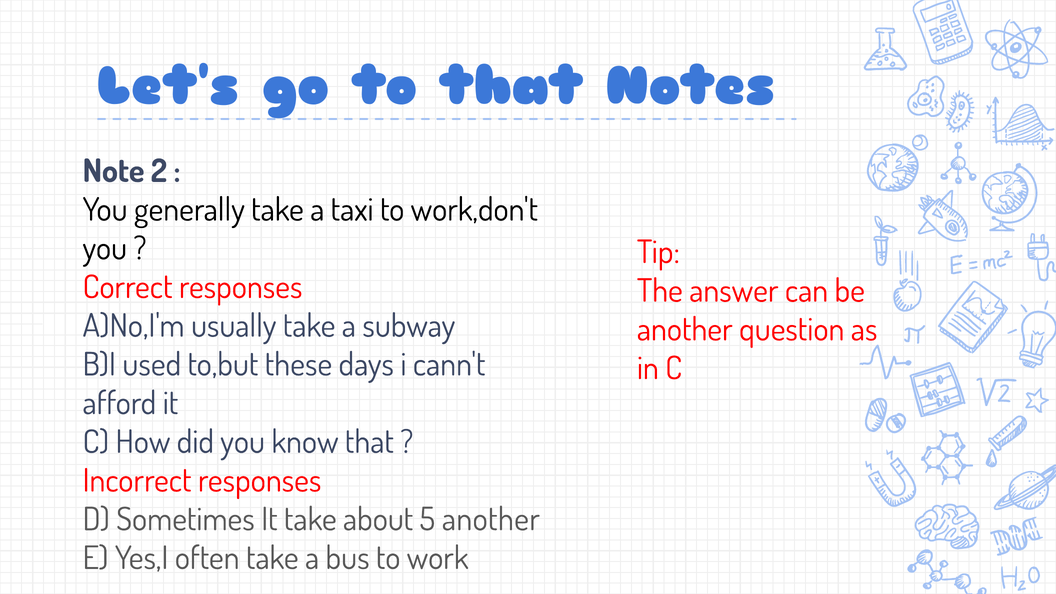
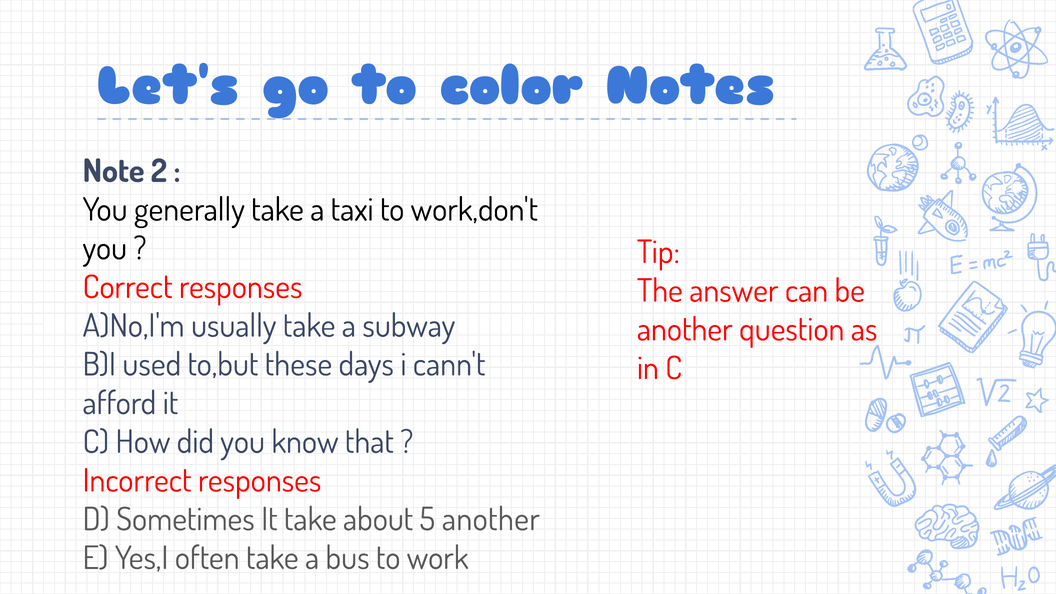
to that: that -> color (511, 86)
